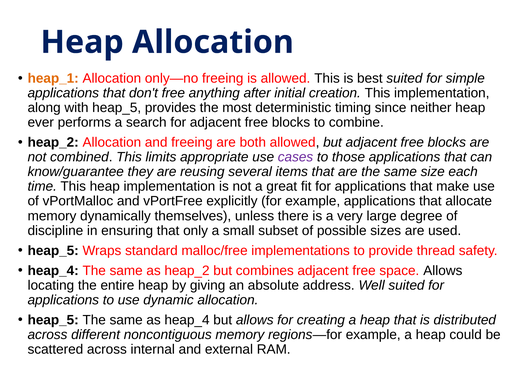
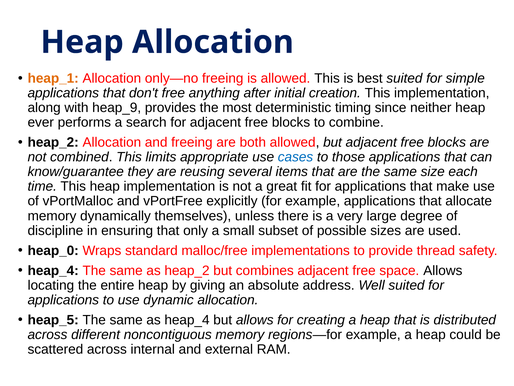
with heap_5: heap_5 -> heap_9 (117, 108)
cases colour: purple -> blue (295, 157)
heap_5: heap_5 -> heap_0 (53, 250)
